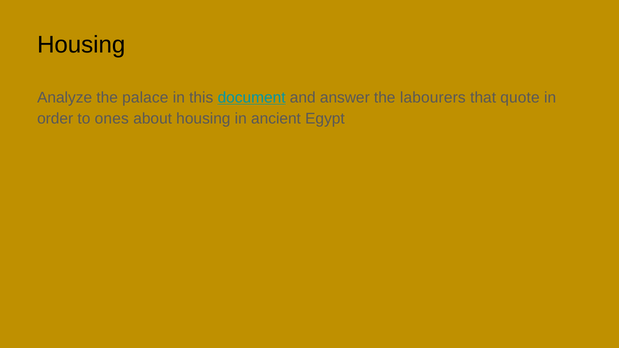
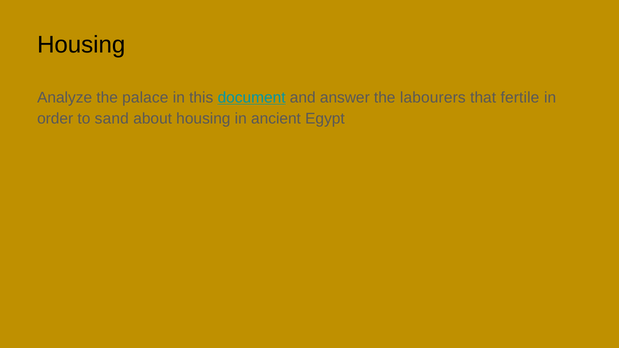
quote: quote -> fertile (520, 97)
ones: ones -> sand (112, 119)
